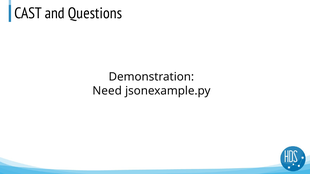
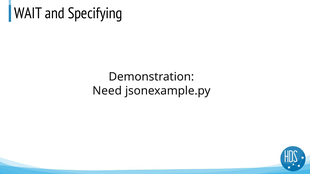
CAST: CAST -> WAIT (28, 13)
Questions: Questions -> Specifying (95, 13)
